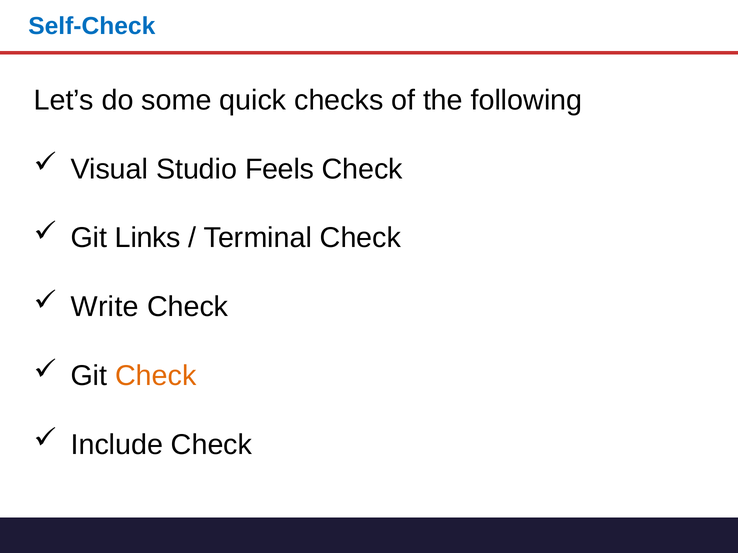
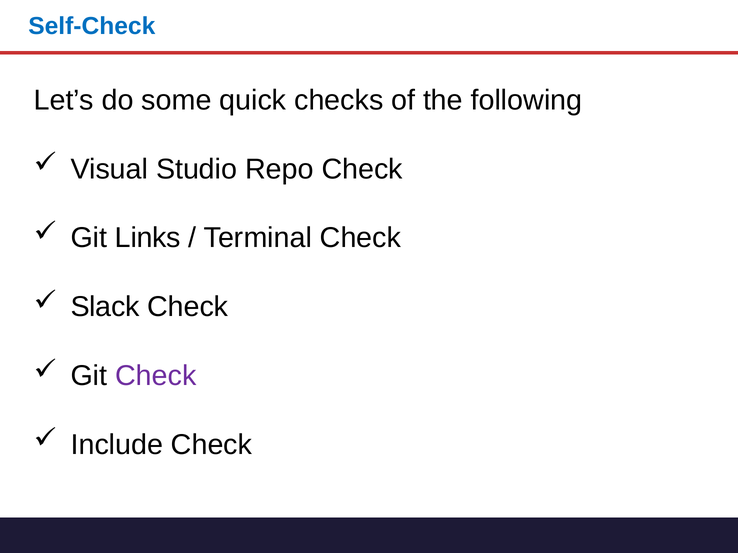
Feels: Feels -> Repo (279, 169)
Write: Write -> Slack (105, 307)
Check colour: orange -> purple (156, 376)
